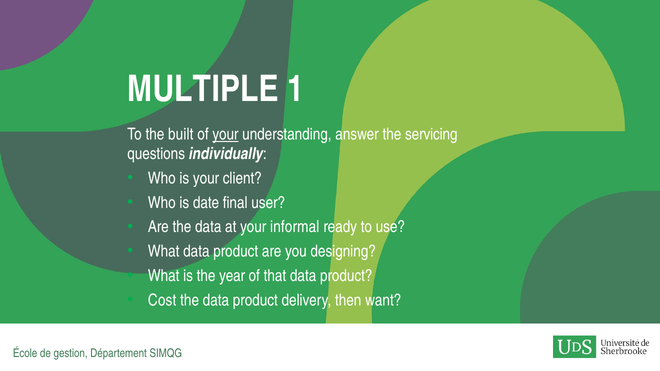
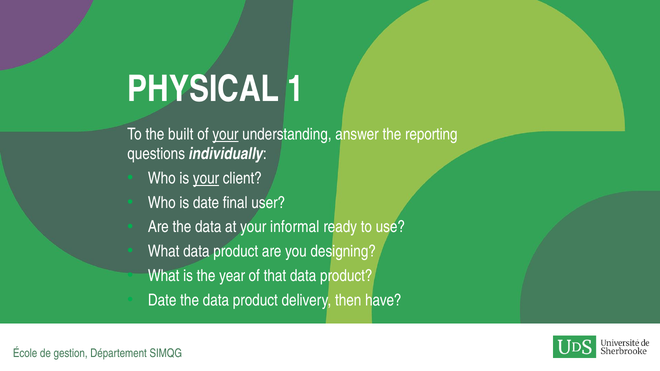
MULTIPLE: MULTIPLE -> PHYSICAL (203, 89)
servicing: servicing -> reporting (431, 134)
your underline: none -> present (206, 178)
Cost: Cost -> Date (162, 300)
want: want -> have (383, 300)
